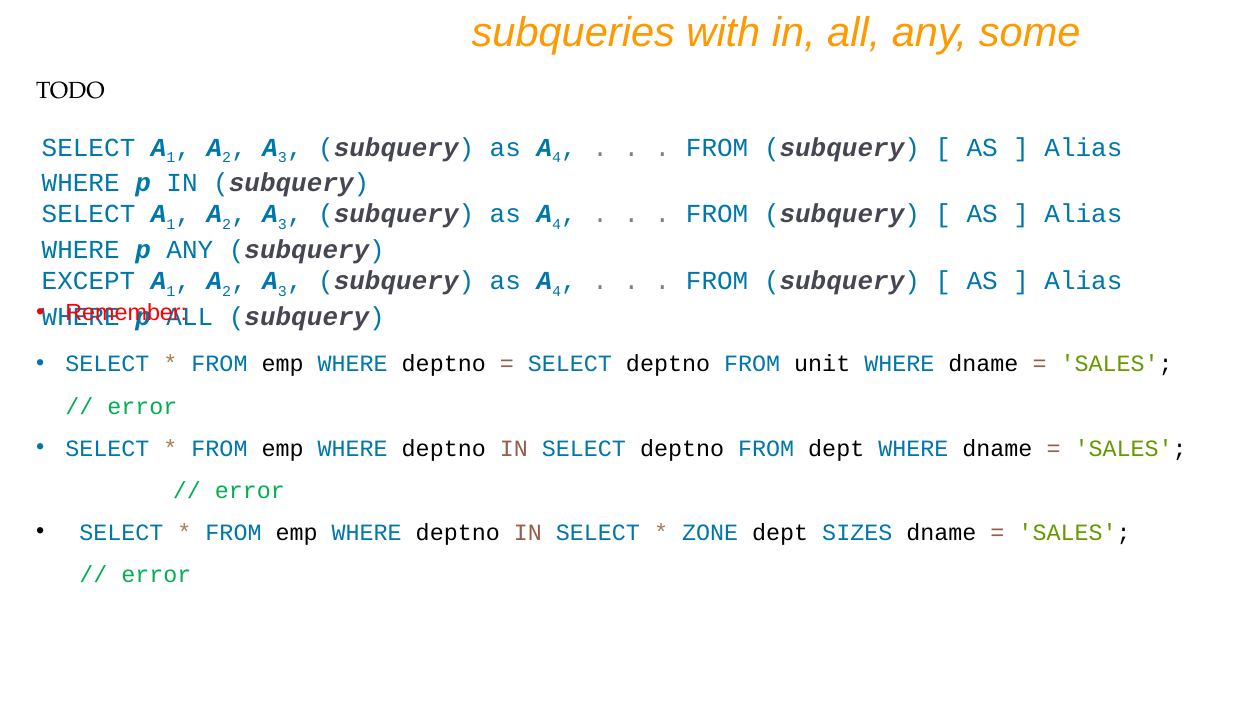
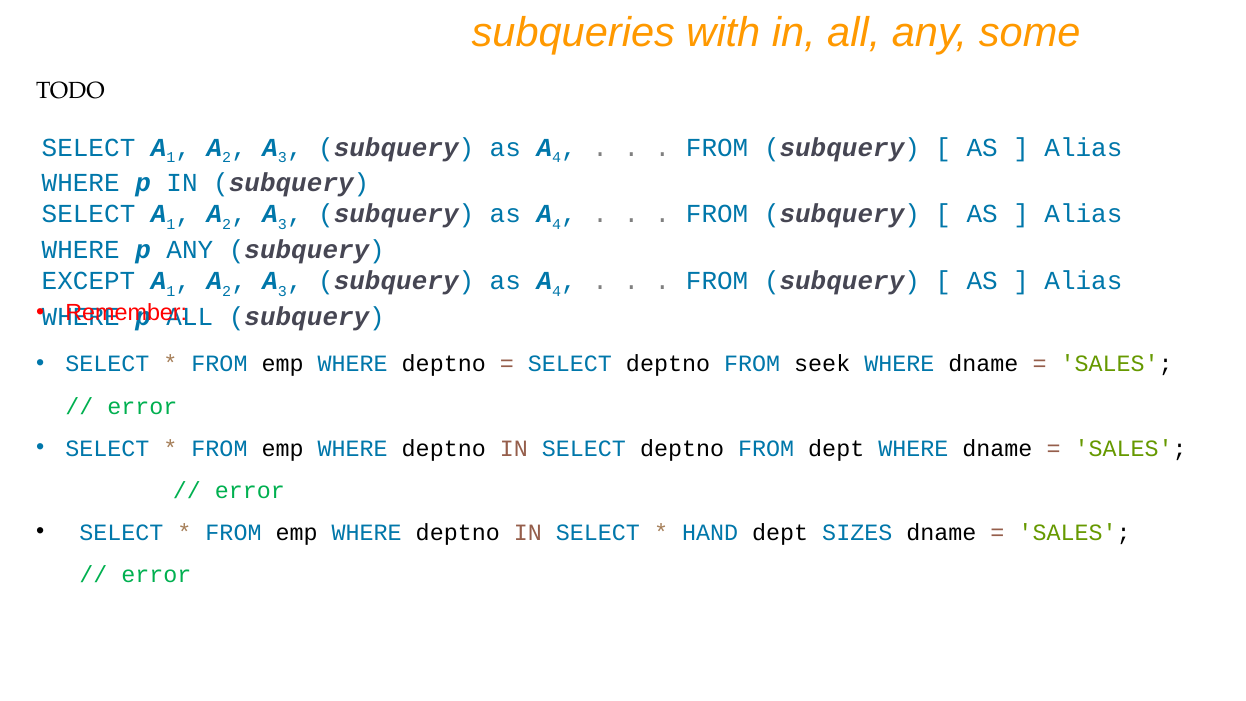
unit: unit -> seek (822, 364)
ZONE: ZONE -> HAND (710, 532)
